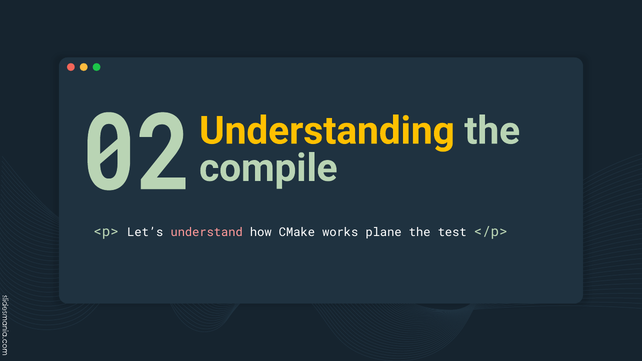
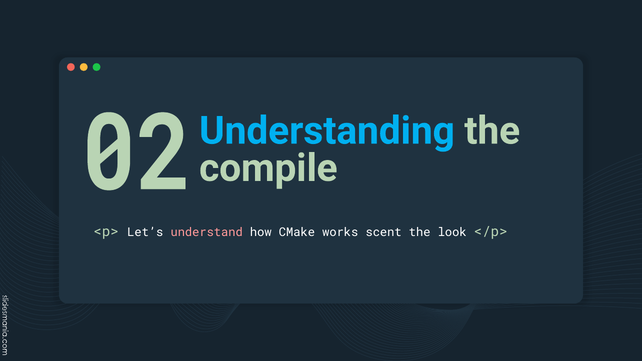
Understanding colour: yellow -> light blue (327, 131)
plane: plane -> scent (384, 232)
test: test -> look (452, 232)
